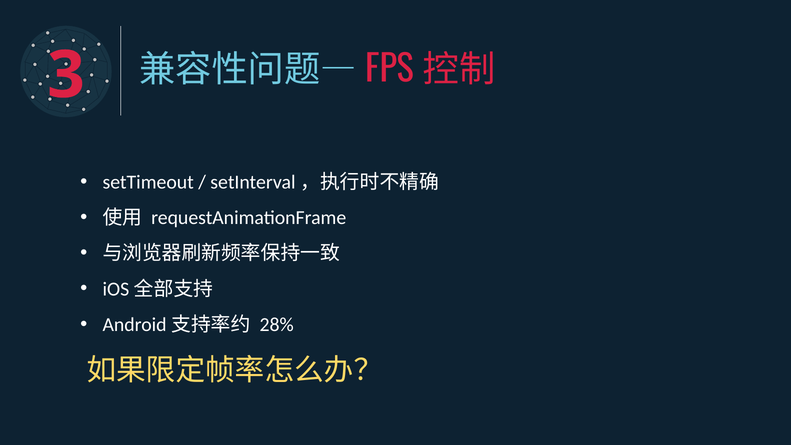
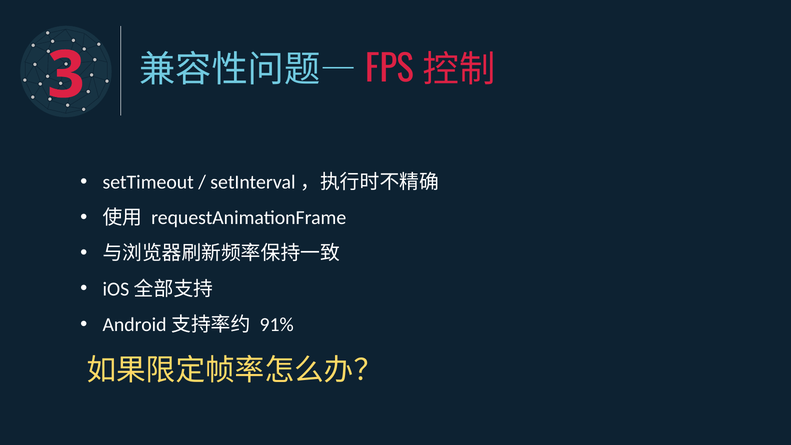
28%: 28% -> 91% (277, 325)
